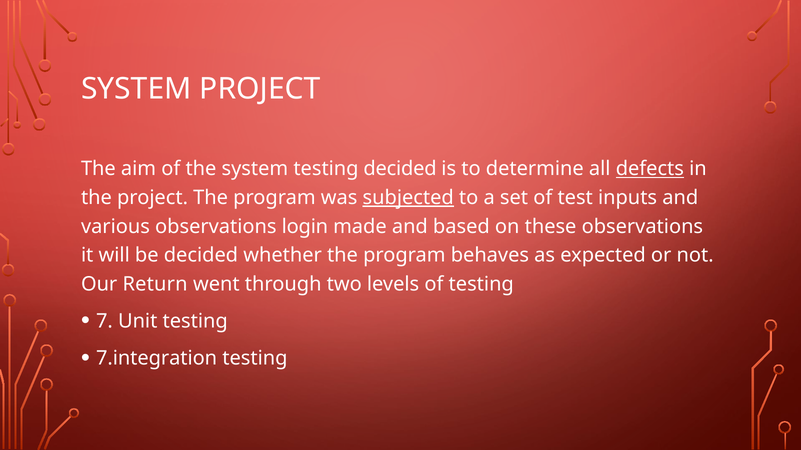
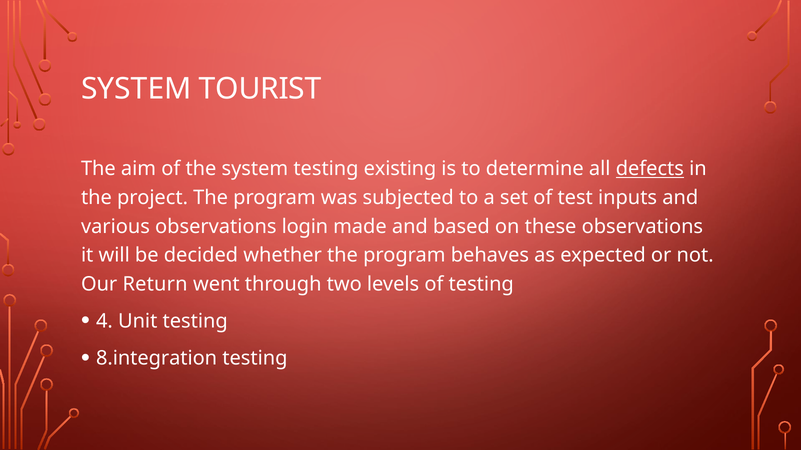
SYSTEM PROJECT: PROJECT -> TOURIST (260, 89)
testing decided: decided -> existing (400, 169)
subjected underline: present -> none (408, 198)
7: 7 -> 4 (104, 322)
7.integration: 7.integration -> 8.integration (157, 359)
